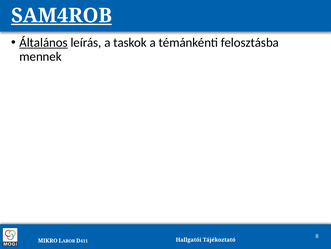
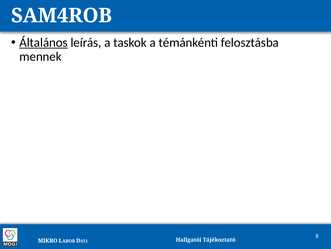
SAM4ROB underline: present -> none (62, 16)
